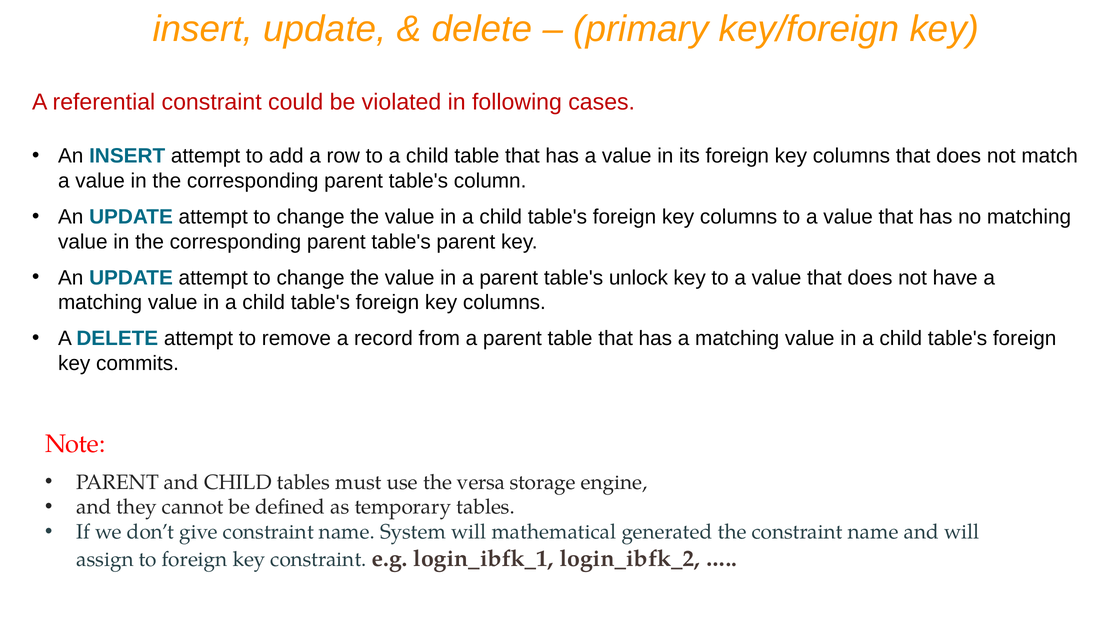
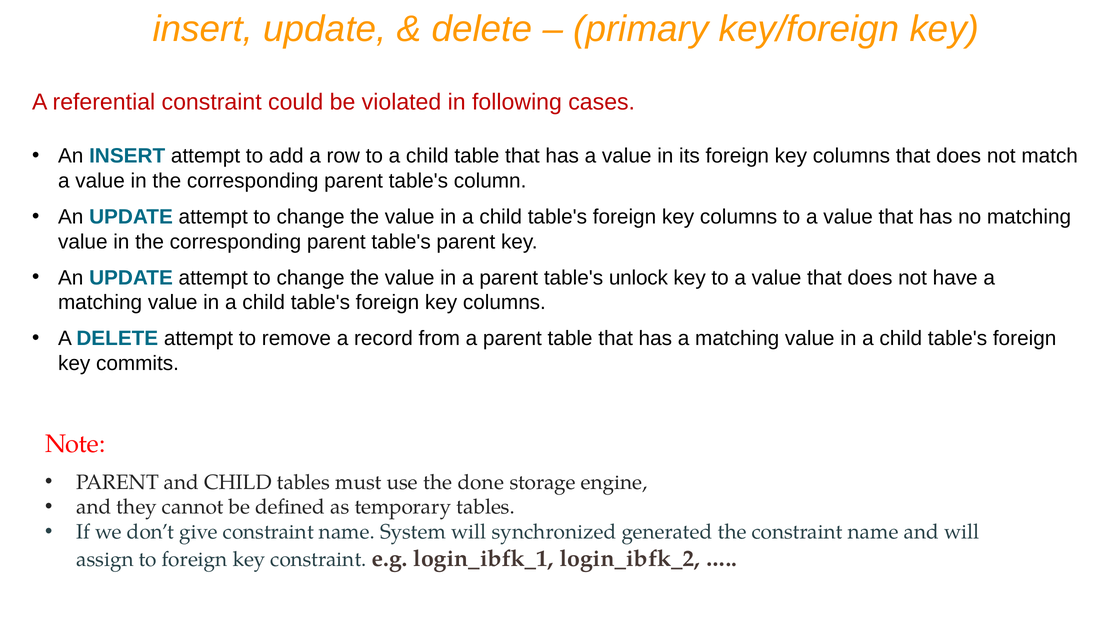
versa: versa -> done (481, 482)
mathematical: mathematical -> synchronized (554, 532)
